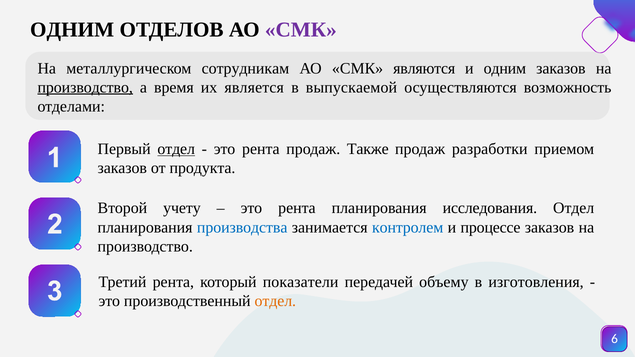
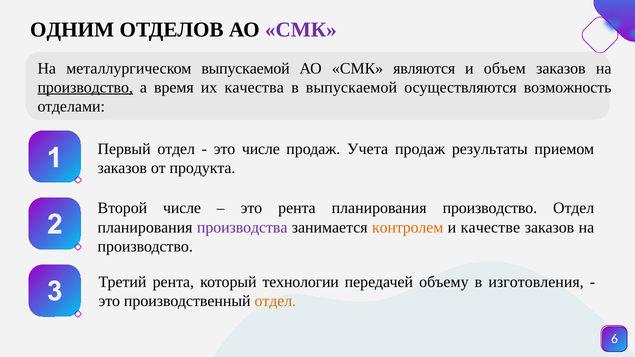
металлургическом сотрудникам: сотрудникам -> выпускаемой (246, 68)
и одним: одним -> объем (505, 68)
является: является -> качества (254, 87)
отдел underline: present -> none (176, 149)
рента: рента -> числе (261, 149)
Также: Также -> Учета (368, 149)
разработки: разработки -> результаты (490, 149)
учету: учету -> числе (182, 208)
планирования исследования: исследования -> производство (490, 208)
производства colour: blue -> purple (242, 227)
контролем colour: blue -> orange (408, 227)
процессе: процессе -> качестве (490, 227)
показатели: показатели -> технологии (301, 282)
